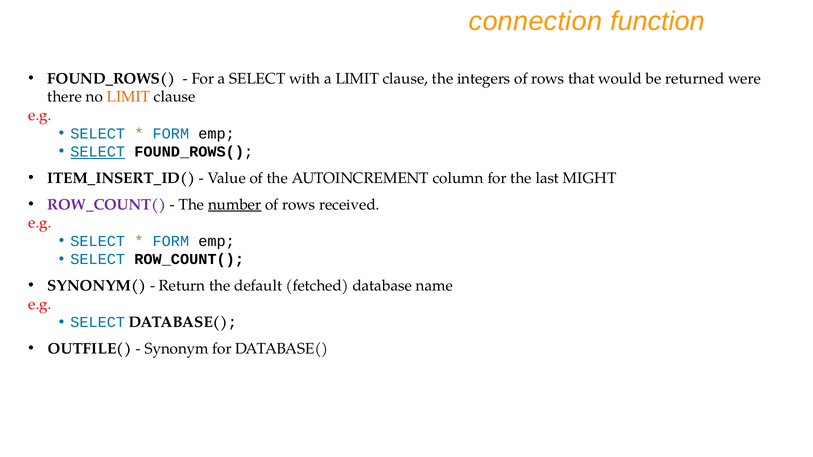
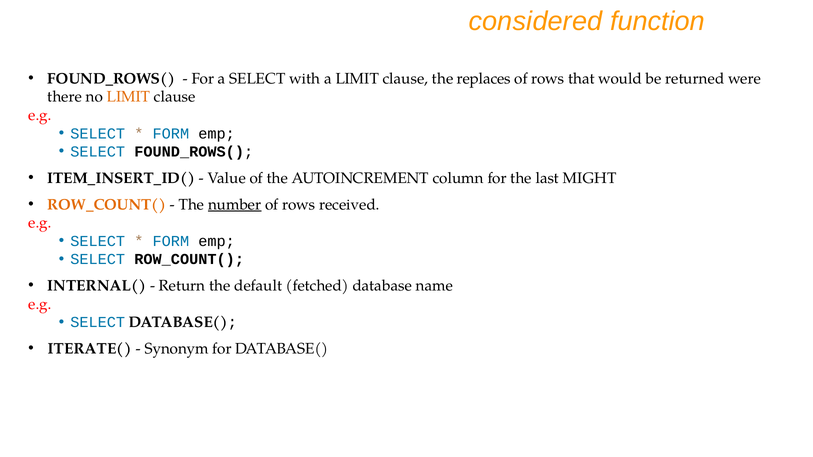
connection: connection -> considered (536, 21)
integers: integers -> replaces (484, 79)
SELECT underline: present -> none (98, 152)
ROW_COUNT( colour: purple -> orange (107, 205)
SYNONYM(: SYNONYM( -> INTERNAL( (97, 286)
OUTFILE(: OUTFILE( -> ITERATE( (90, 349)
